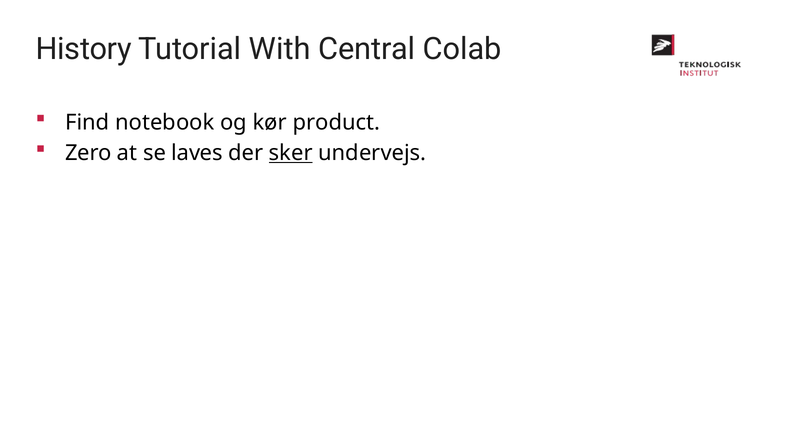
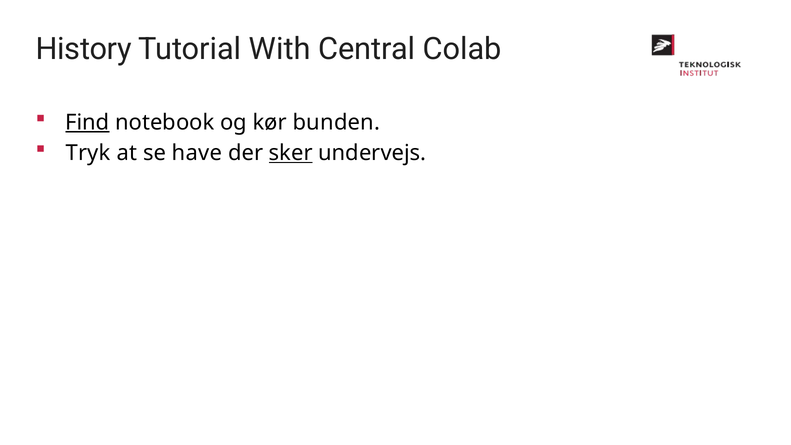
Find underline: none -> present (87, 122)
product: product -> bunden (336, 122)
Zero: Zero -> Tryk (88, 153)
laves: laves -> have (197, 153)
